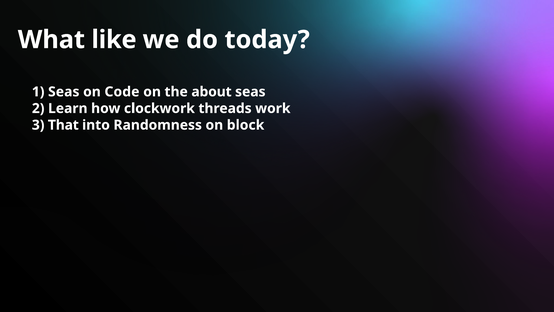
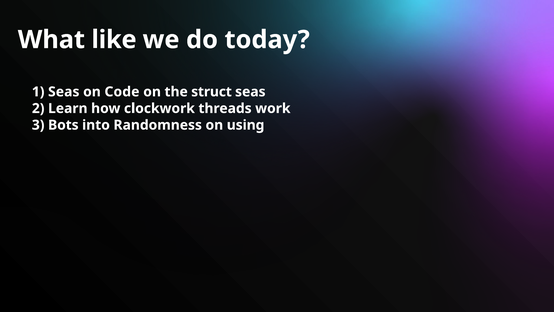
about: about -> struct (212, 92)
That: That -> Bots (63, 125)
block: block -> using (246, 125)
